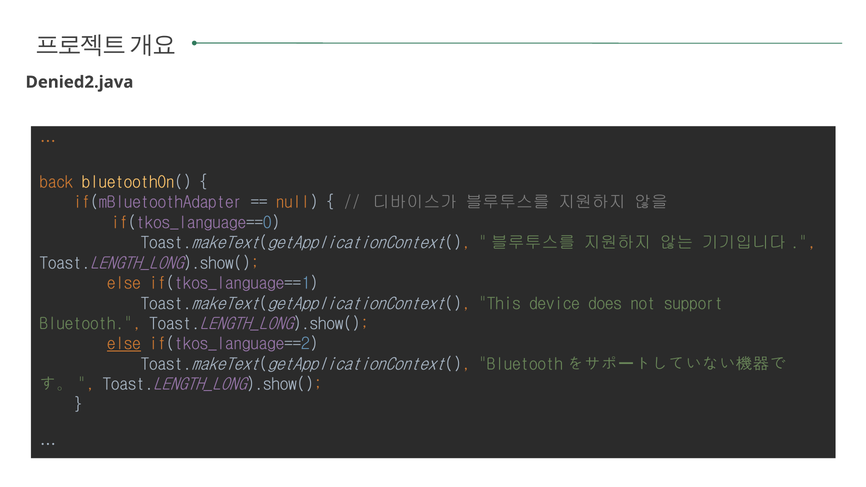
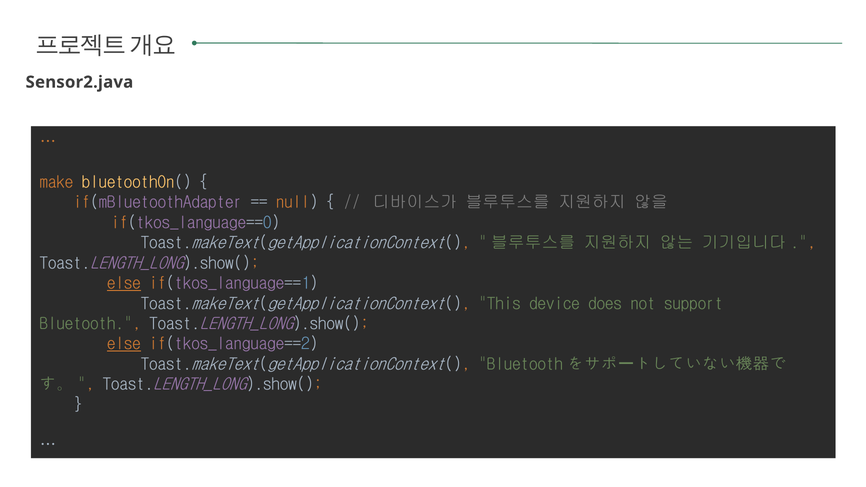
Denied2.java: Denied2.java -> Sensor2.java (79, 82)
back: back -> make (56, 182)
else underline: none -> present (124, 283)
